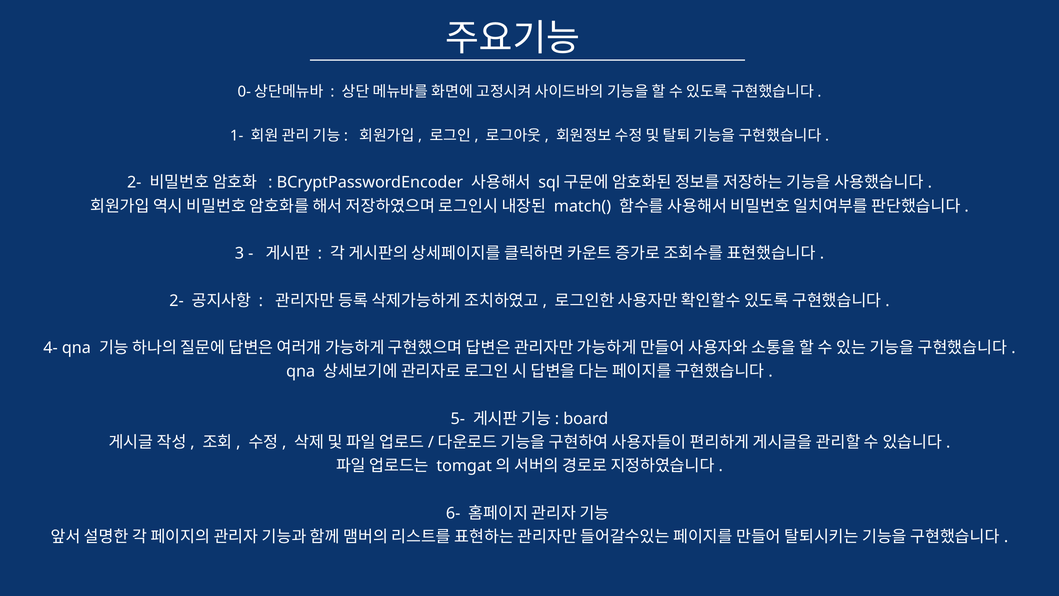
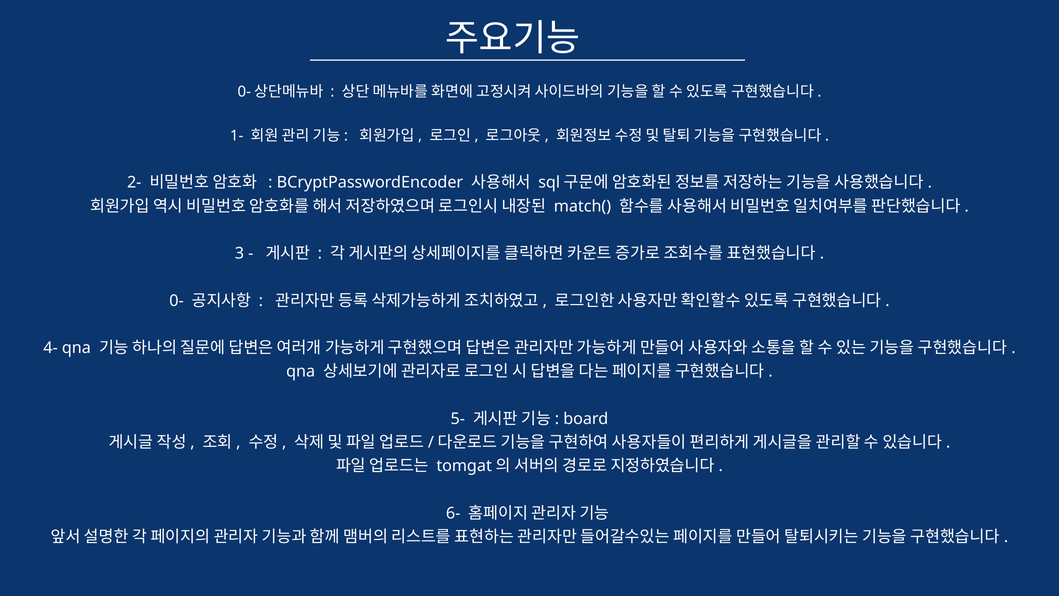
2-: 2- -> 0- (177, 301)
